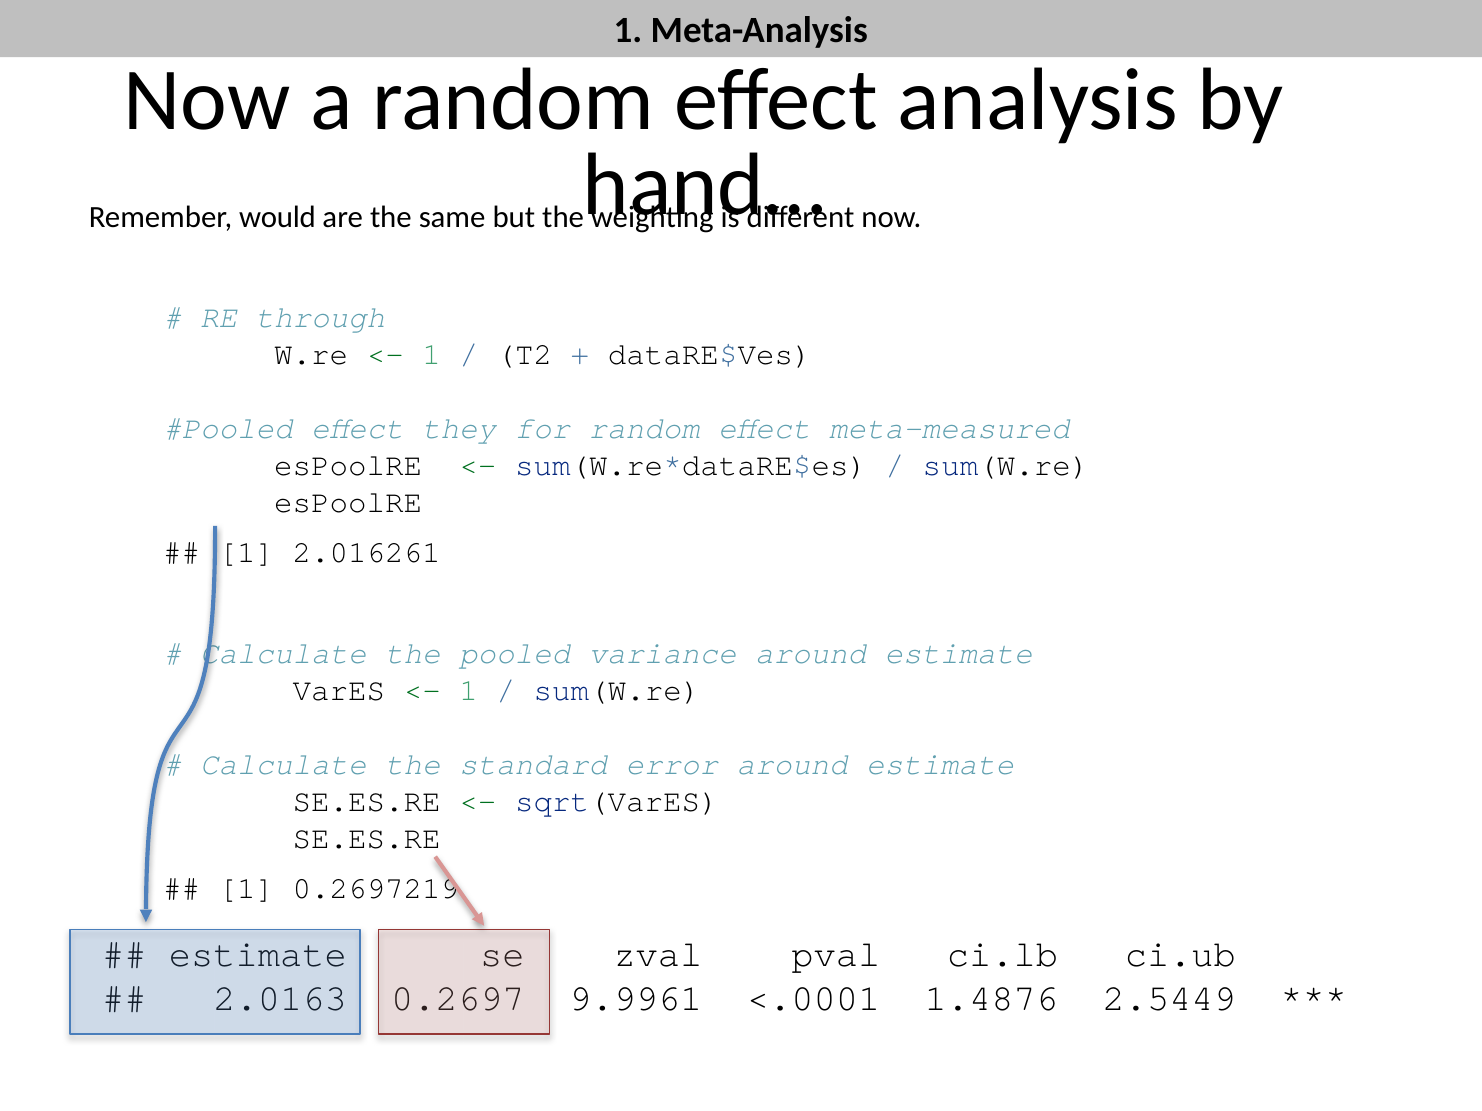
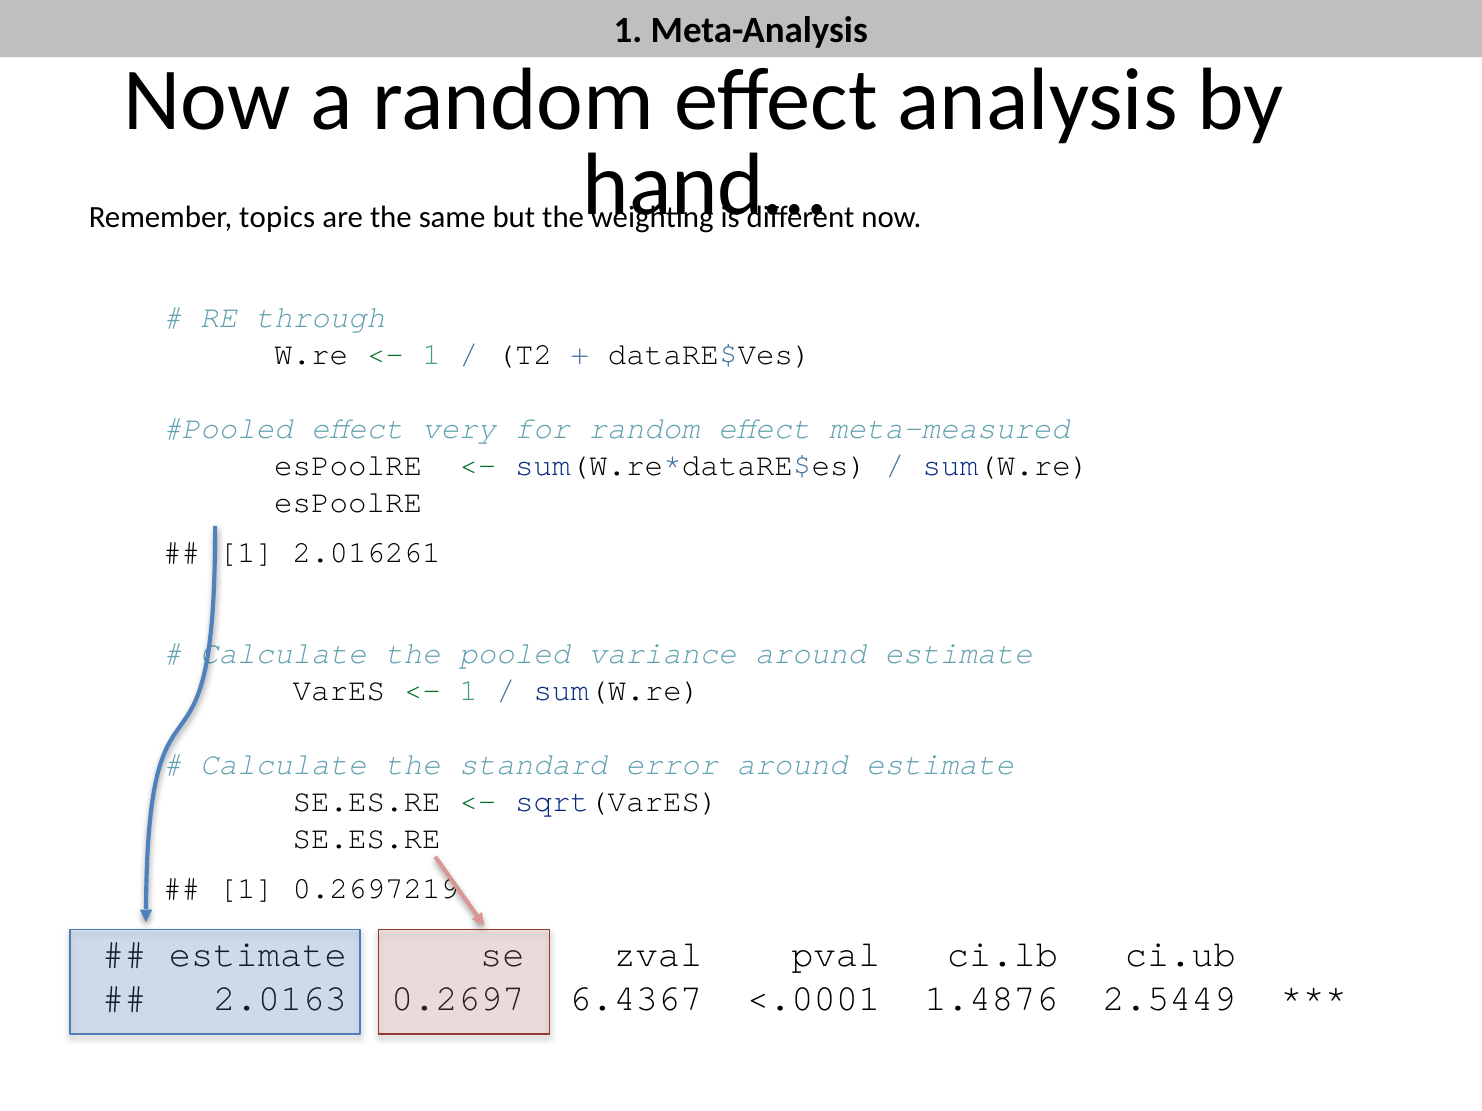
would: would -> topics (277, 217)
they: they -> very (459, 429)
9.9961: 9.9961 -> 6.4367 (636, 999)
